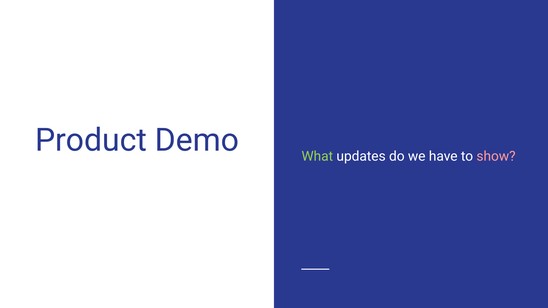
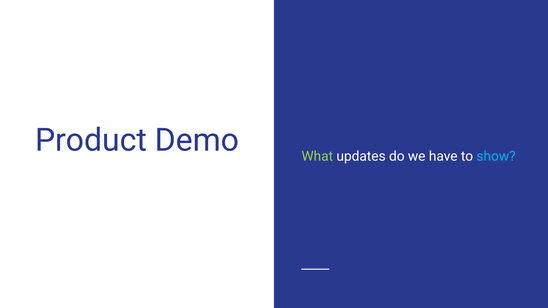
show colour: pink -> light blue (496, 156)
